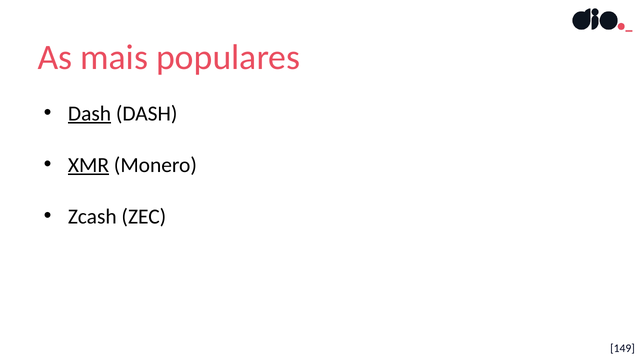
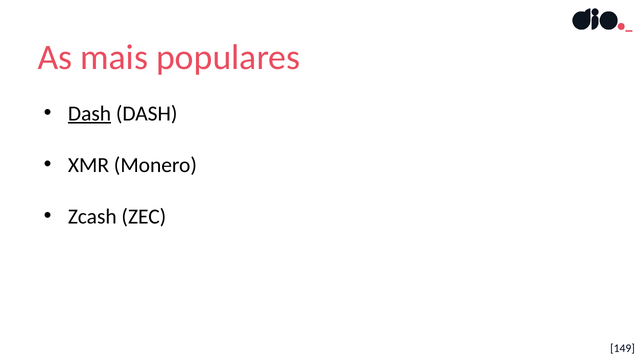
XMR underline: present -> none (88, 165)
